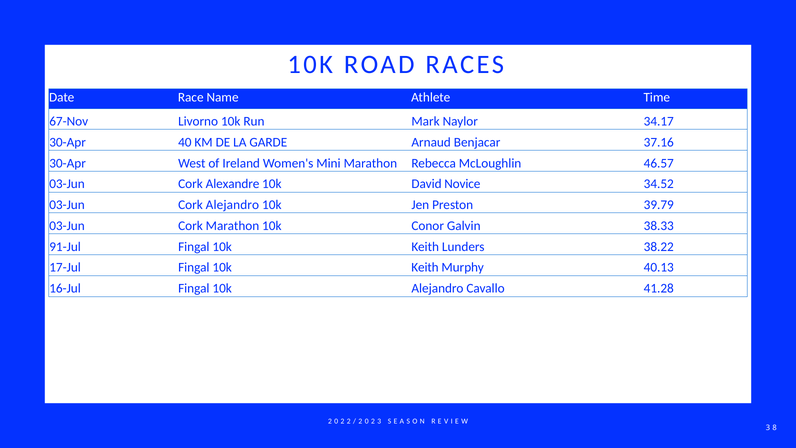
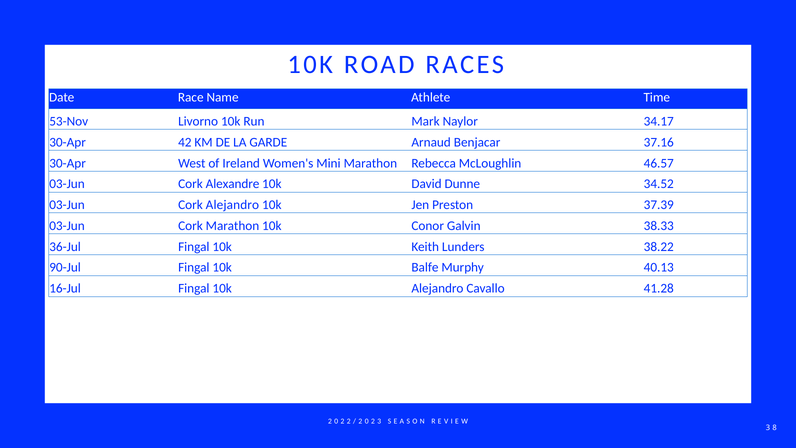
67-Nov: 67-Nov -> 53-Nov (69, 121)
40: 40 -> 42 (185, 142)
Novice: Novice -> Dunne (462, 184)
39.79: 39.79 -> 37.39 (659, 205)
91-Jul: 91-Jul -> 36-Jul (65, 247)
17-Jul: 17-Jul -> 90-Jul (65, 267)
Keith: Keith -> Balfe (425, 267)
